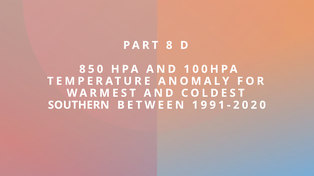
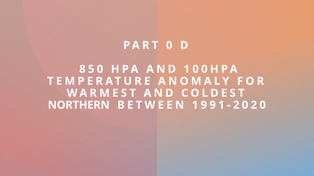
8: 8 -> 0 (169, 45)
SOUTHERN: SOUTHERN -> NORTHERN (79, 105)
